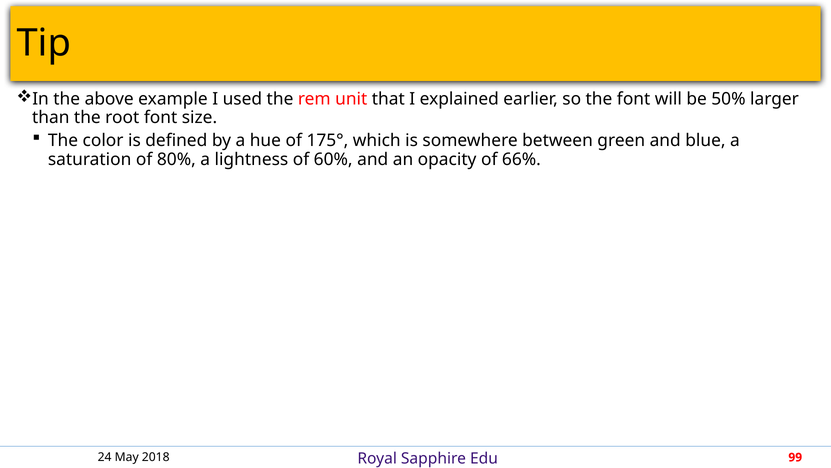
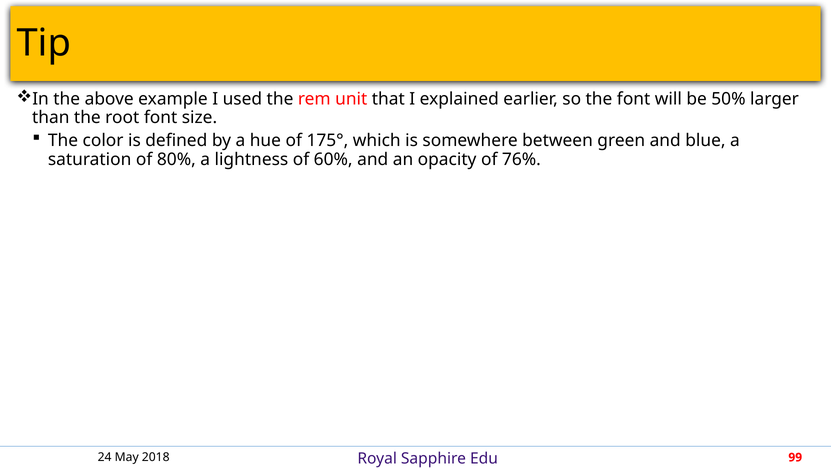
66%: 66% -> 76% (521, 159)
